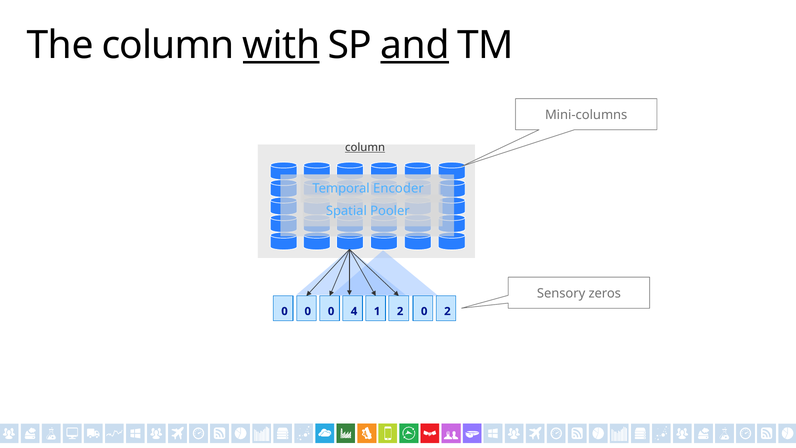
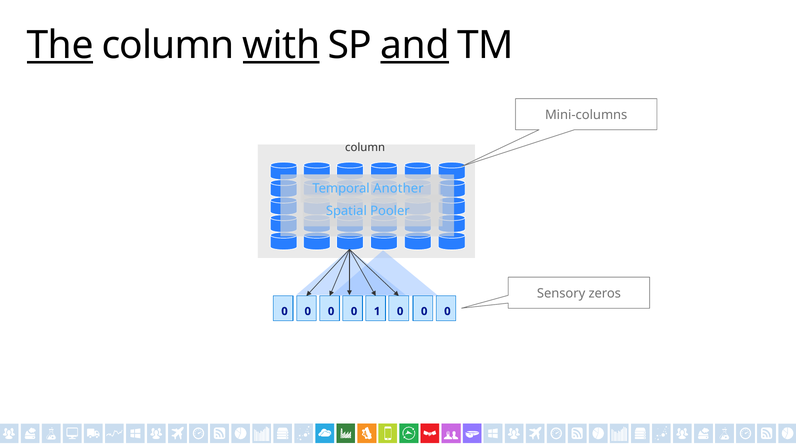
The underline: none -> present (60, 46)
column underline: present -> none (365, 147)
Encoder: Encoder -> Another (398, 188)
4: 4 -> 0 (354, 311)
1 2: 2 -> 0 (400, 311)
2: 2 -> 0 (447, 311)
